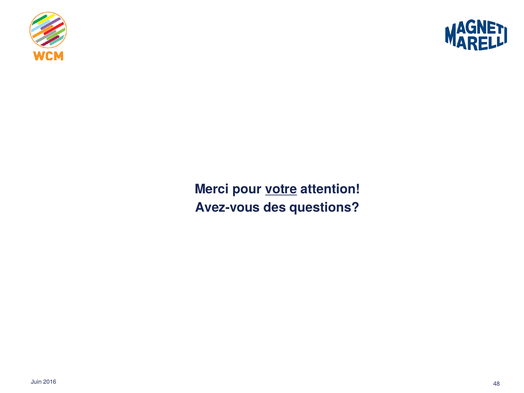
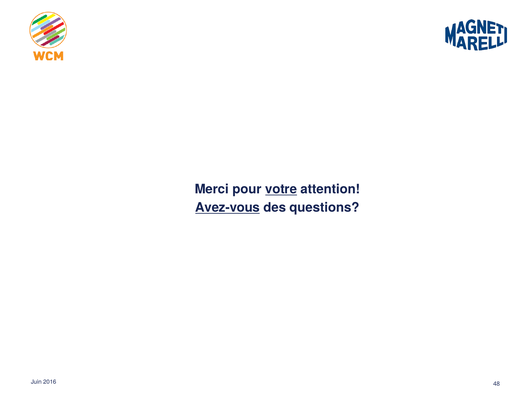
Avez-vous underline: none -> present (228, 208)
